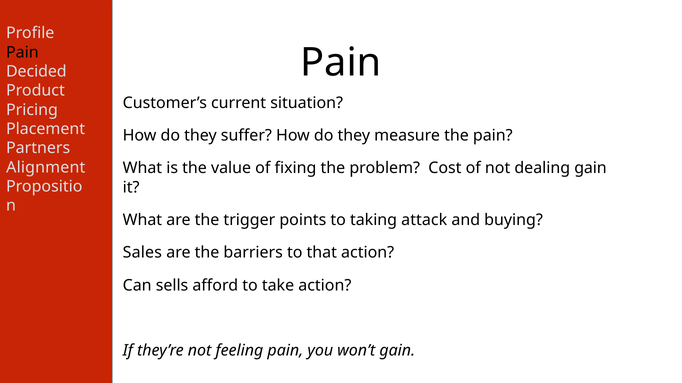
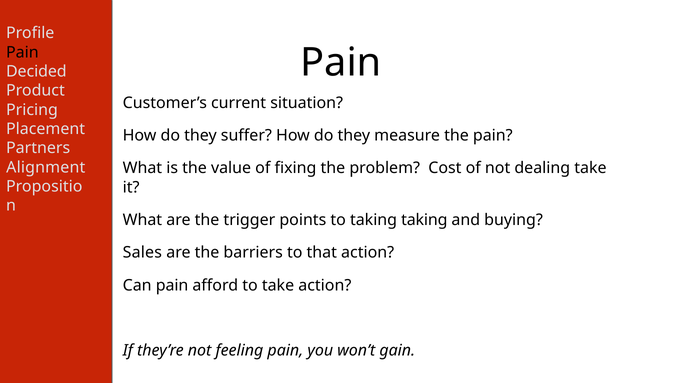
dealing gain: gain -> take (590, 169)
taking attack: attack -> taking (424, 220)
Can sells: sells -> pain (172, 286)
